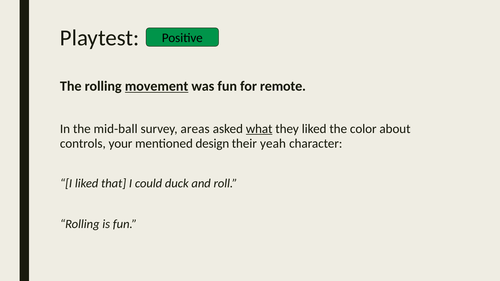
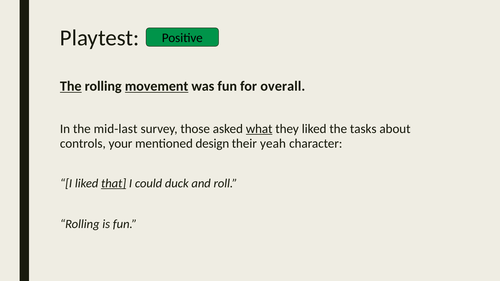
The underline: none -> present (71, 86)
remote: remote -> overall (283, 86)
mid-ball: mid-ball -> mid-last (116, 129)
areas: areas -> those (195, 129)
color: color -> tasks (363, 129)
that underline: none -> present (114, 183)
